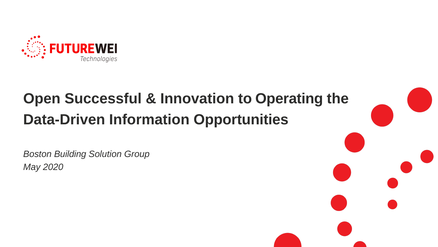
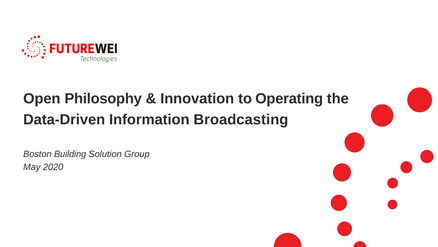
Successful: Successful -> Philosophy (103, 98)
Opportunities: Opportunities -> Broadcasting (241, 119)
